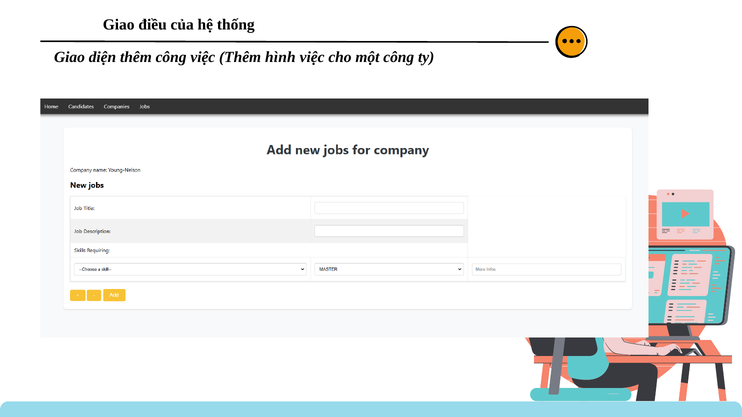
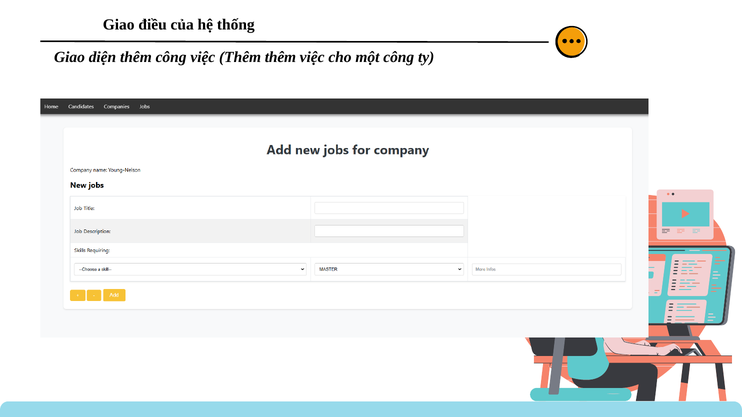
Thêm hình: hình -> thêm (280, 57)
